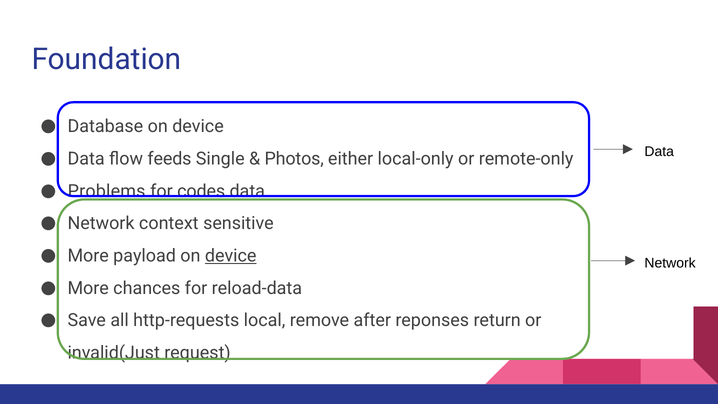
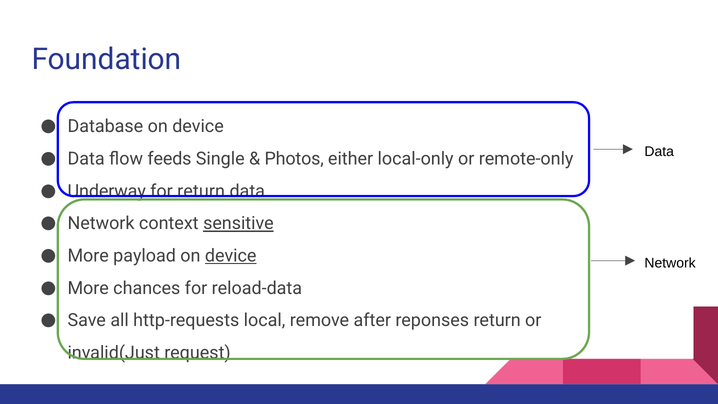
Problems: Problems -> Underway (107, 191)
for codes: codes -> return (201, 191)
sensitive underline: none -> present (238, 223)
